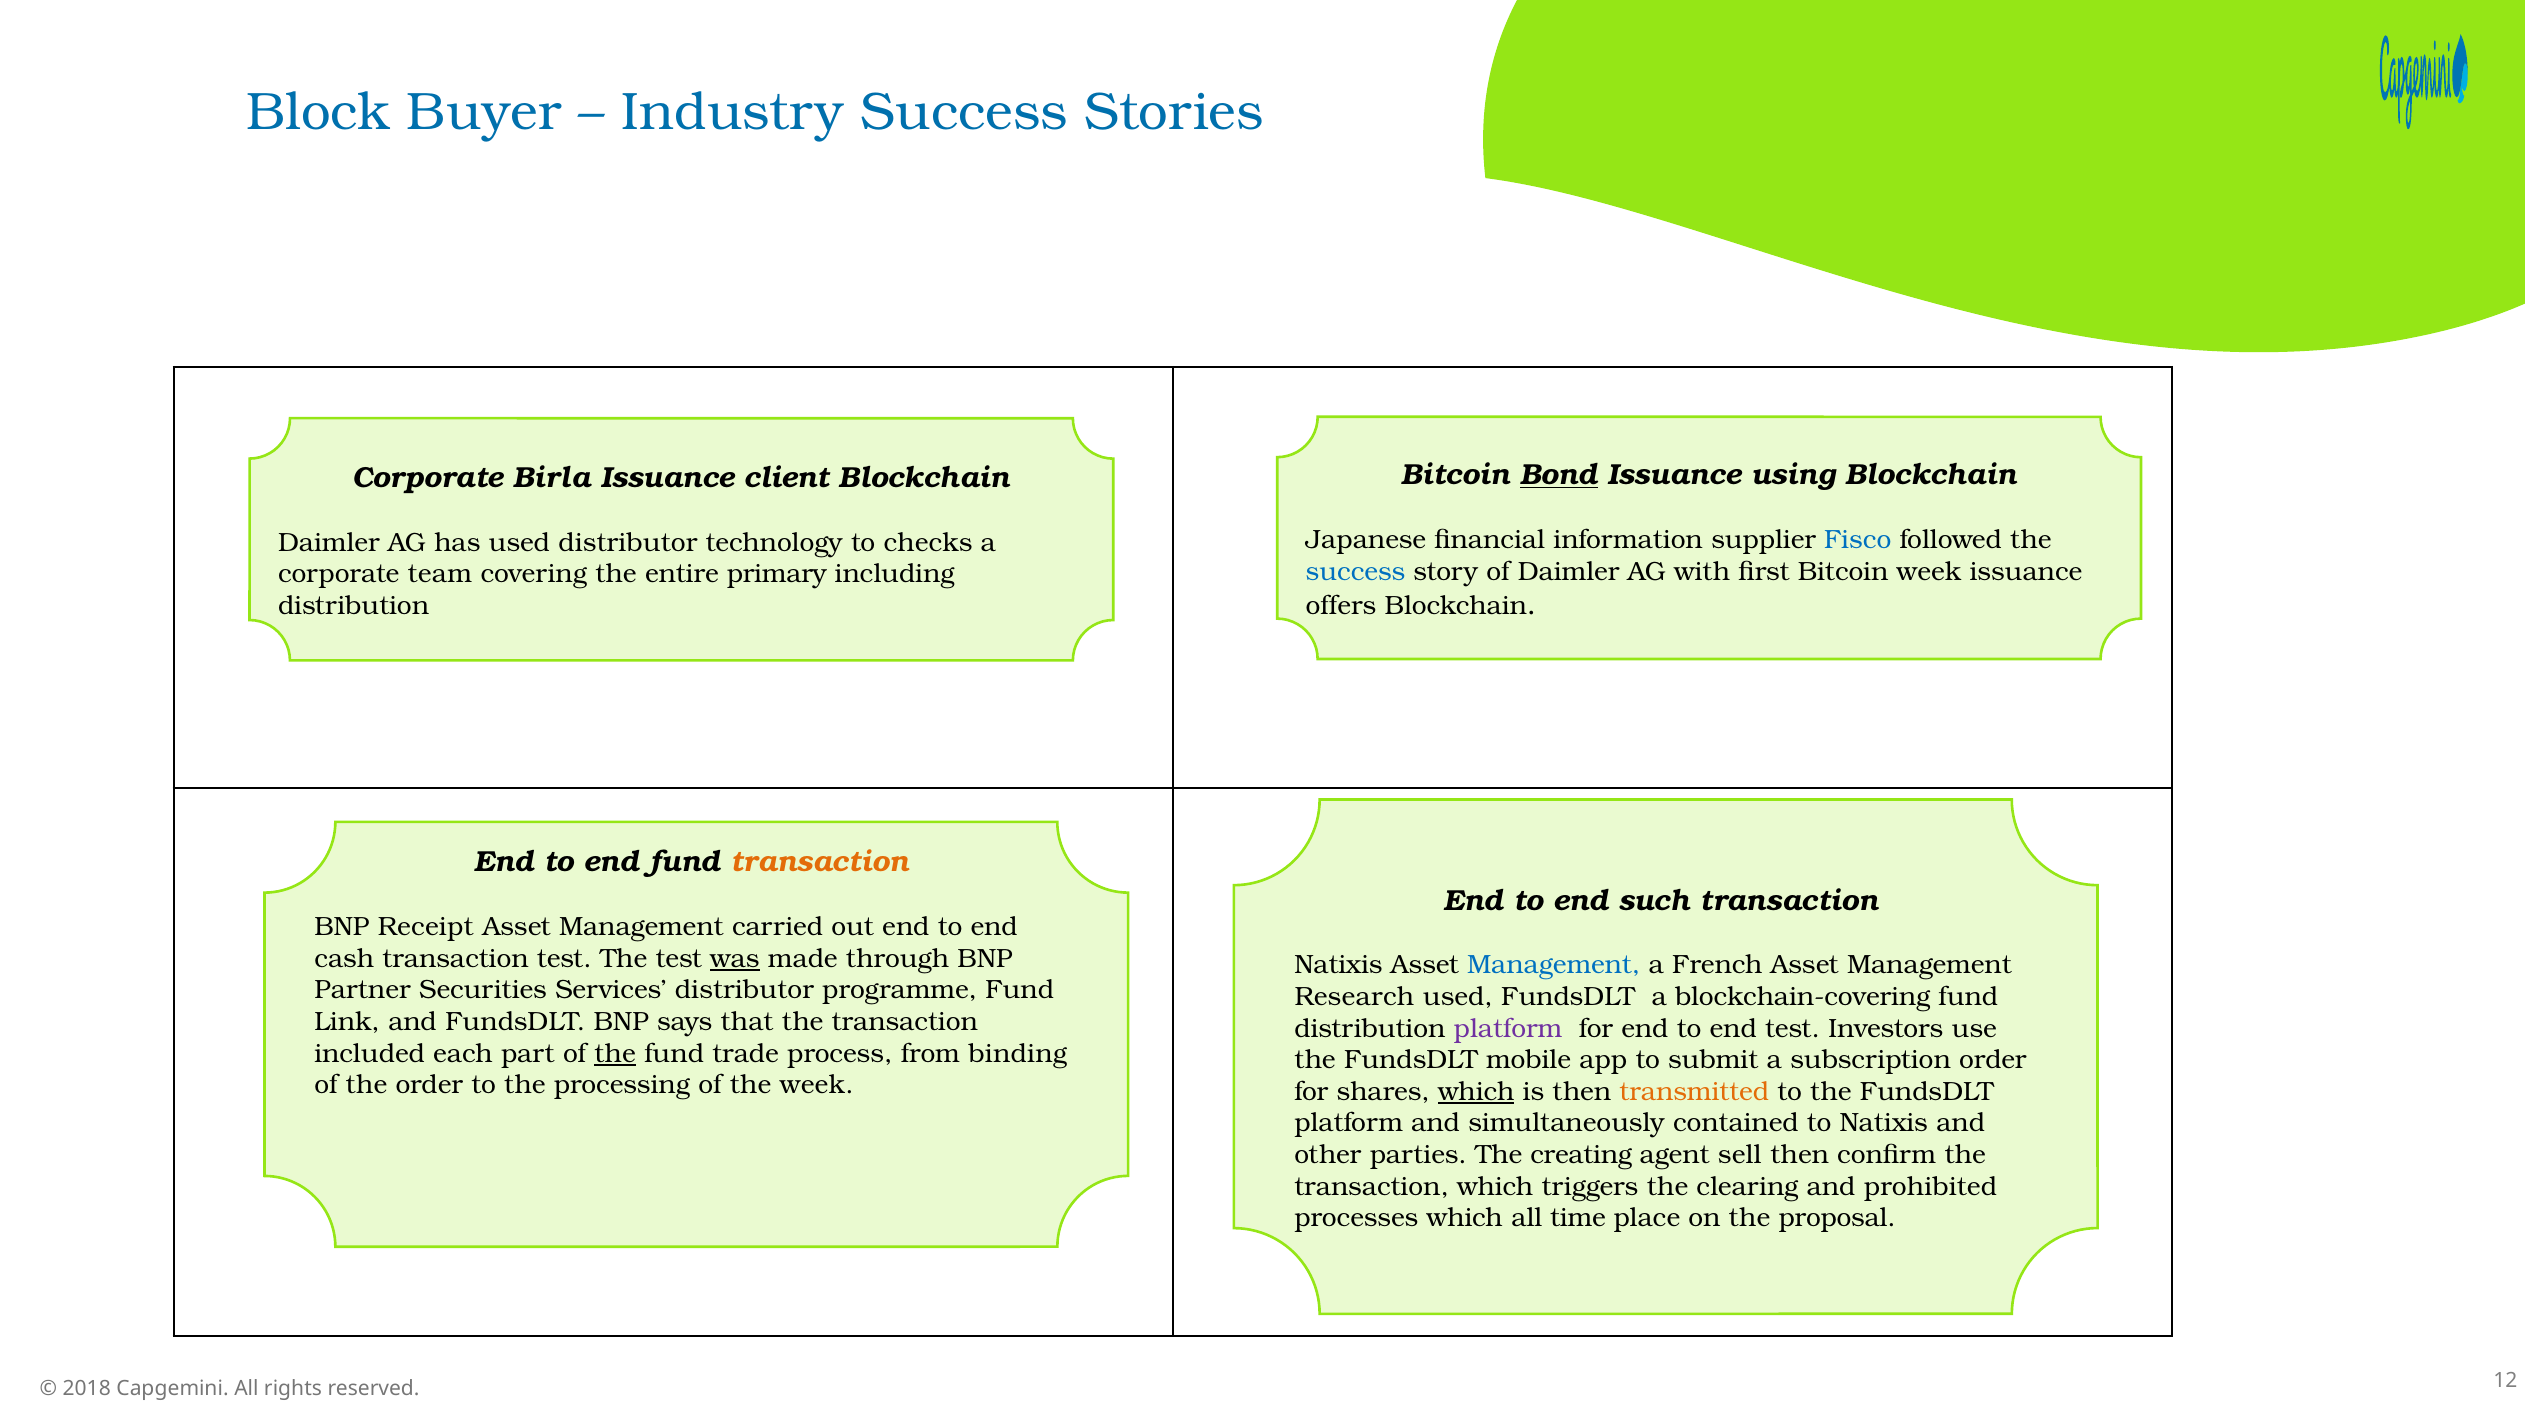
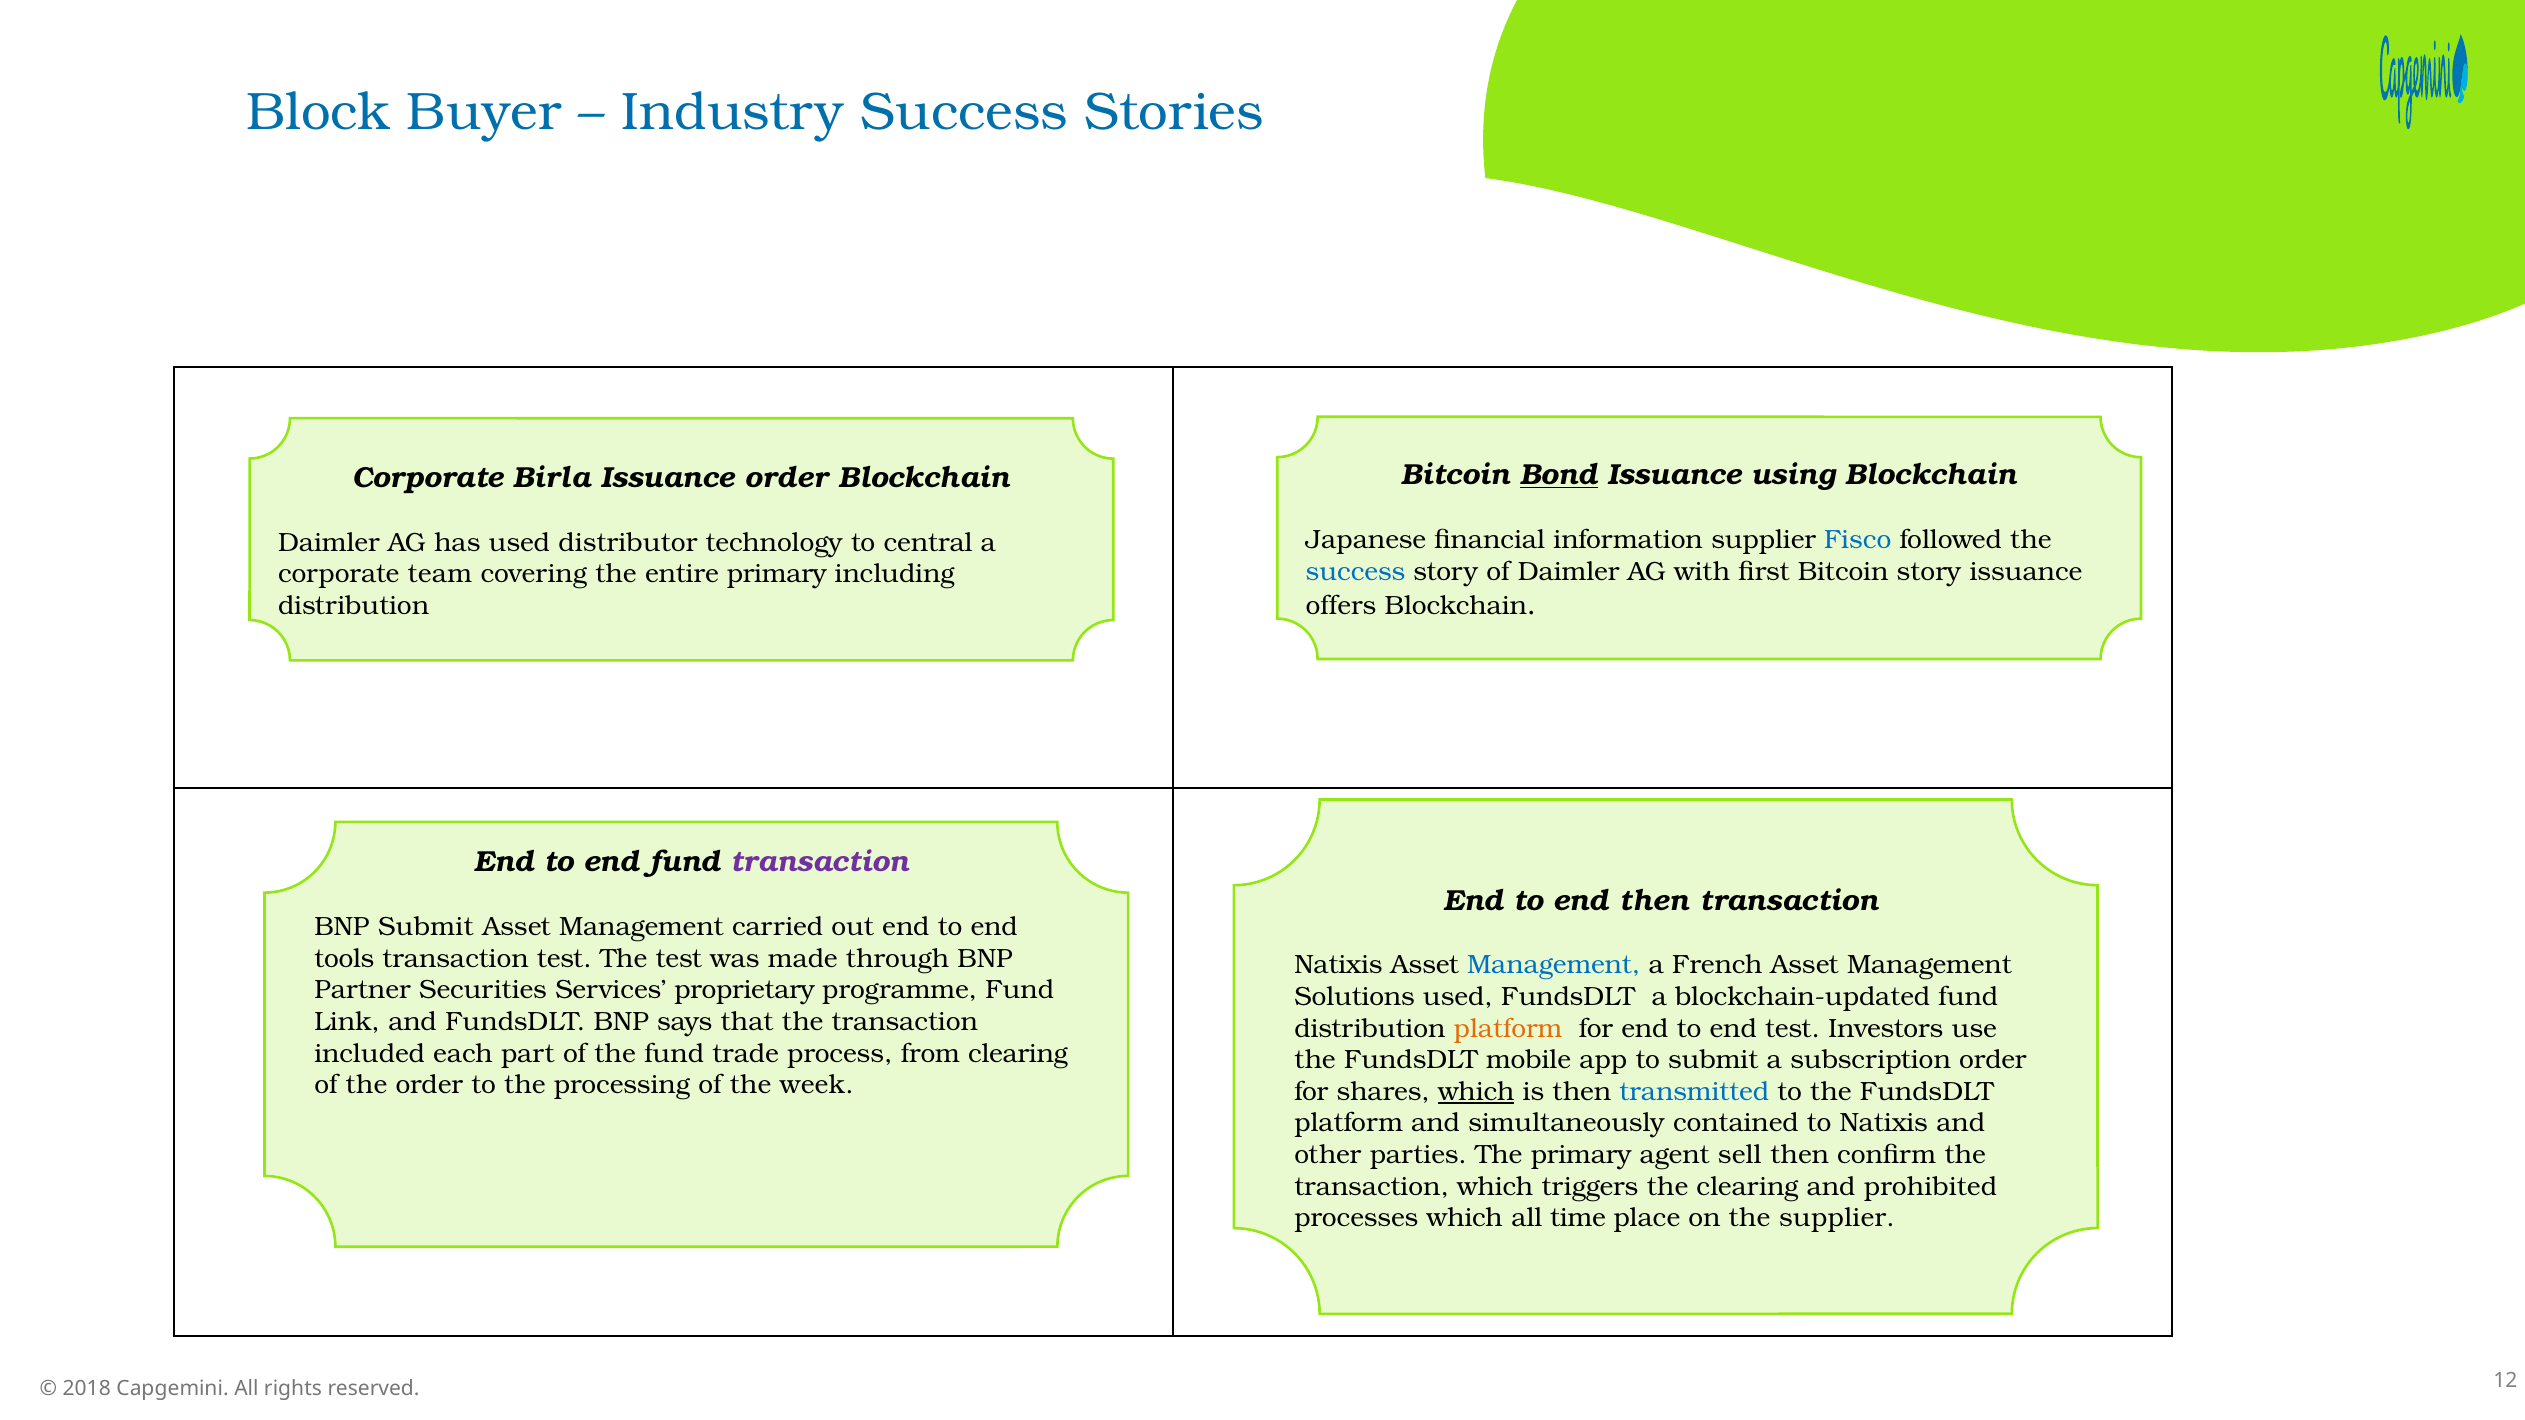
Issuance client: client -> order (786, 478)
checks: checks -> central (928, 543)
Bitcoin week: week -> story (1929, 571)
transaction colour: orange -> purple (820, 863)
end such: such -> then (1654, 901)
BNP Receipt: Receipt -> Submit (426, 927)
cash: cash -> tools (344, 959)
was underline: present -> none (735, 959)
Services distributor: distributor -> proprietary (745, 990)
Research: Research -> Solutions (1355, 997)
blockchain-covering: blockchain-covering -> blockchain-updated (1803, 997)
platform colour: purple -> orange (1508, 1029)
the underline: present -> none (615, 1054)
from binding: binding -> clearing (1018, 1054)
transmitted colour: orange -> blue (1694, 1092)
The creating: creating -> primary (1581, 1155)
the proposal: proposal -> supplier (1837, 1218)
